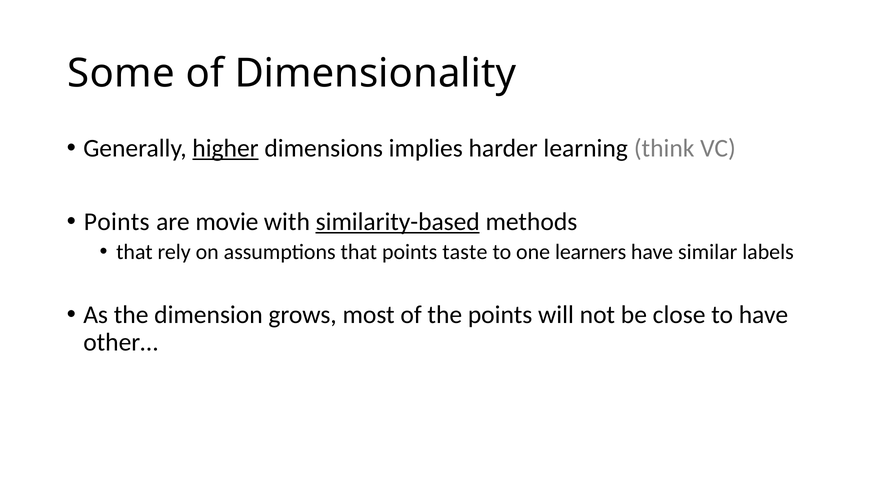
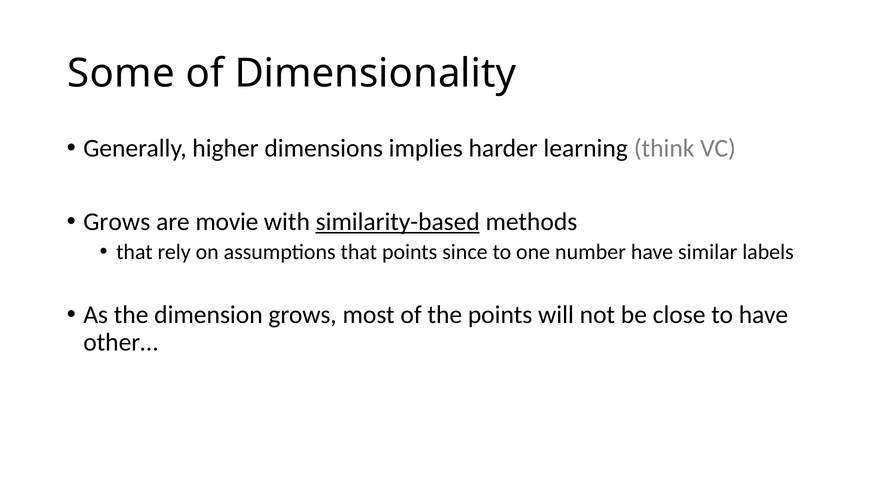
higher underline: present -> none (225, 148)
Points: Points -> Grows (117, 222)
taste: taste -> since (465, 252)
learners: learners -> number (591, 252)
